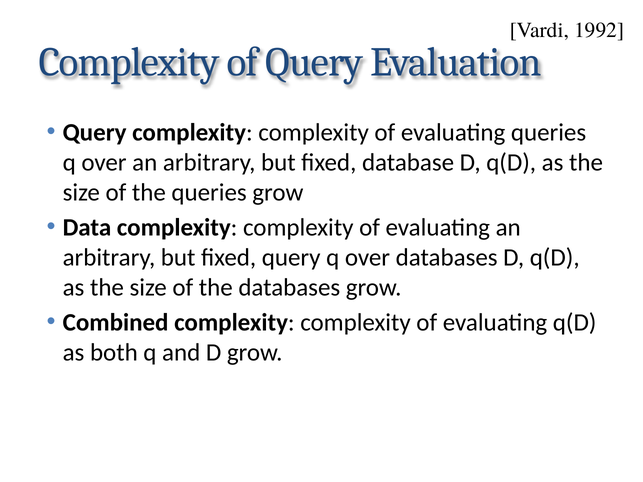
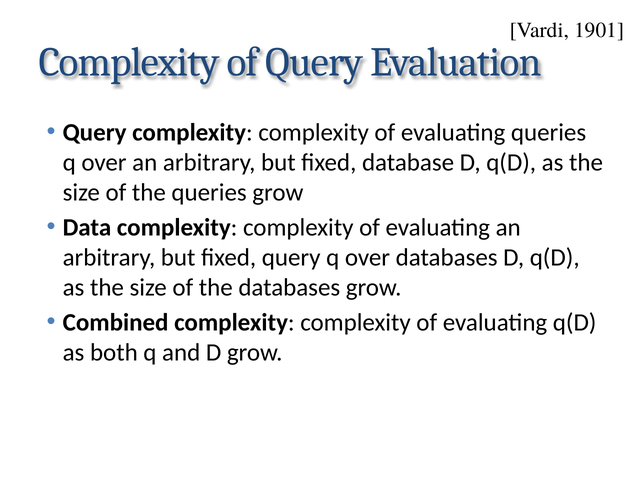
1992: 1992 -> 1901 (599, 30)
